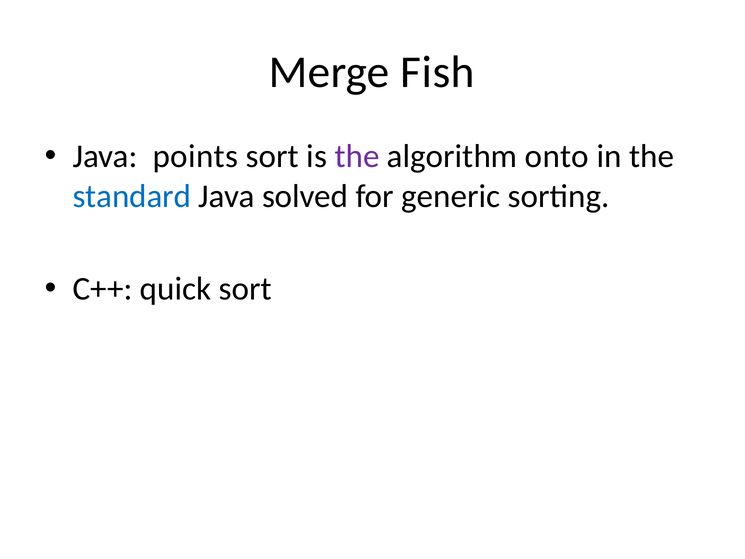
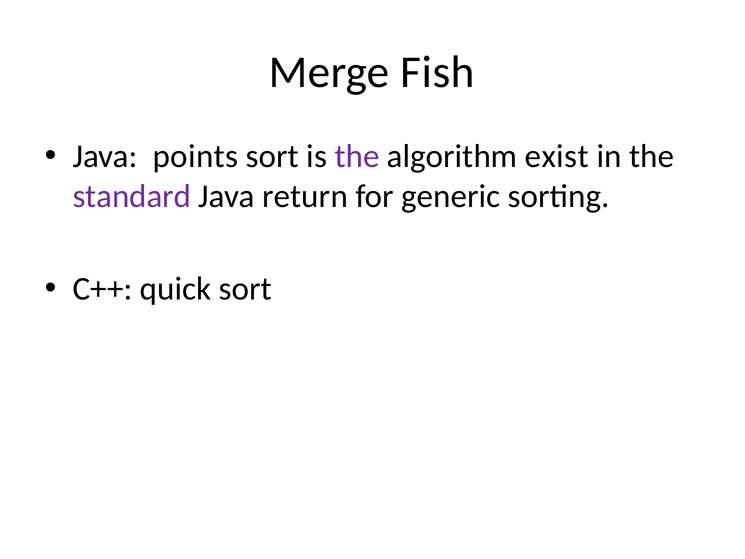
onto: onto -> exist (557, 156)
standard colour: blue -> purple (132, 196)
solved: solved -> return (305, 196)
